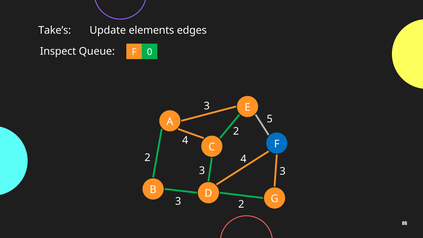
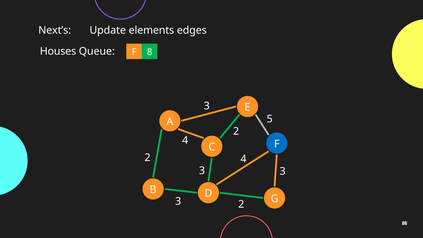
Take’s: Take’s -> Next’s (55, 30)
Inspect: Inspect -> Houses (58, 51)
0: 0 -> 8 (150, 52)
